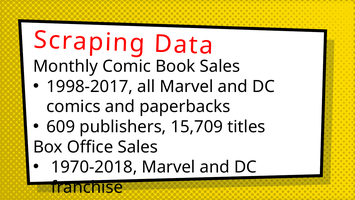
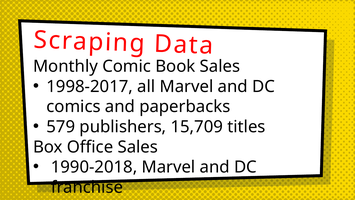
609: 609 -> 579 (61, 127)
1970-2018: 1970-2018 -> 1990-2018 (94, 167)
